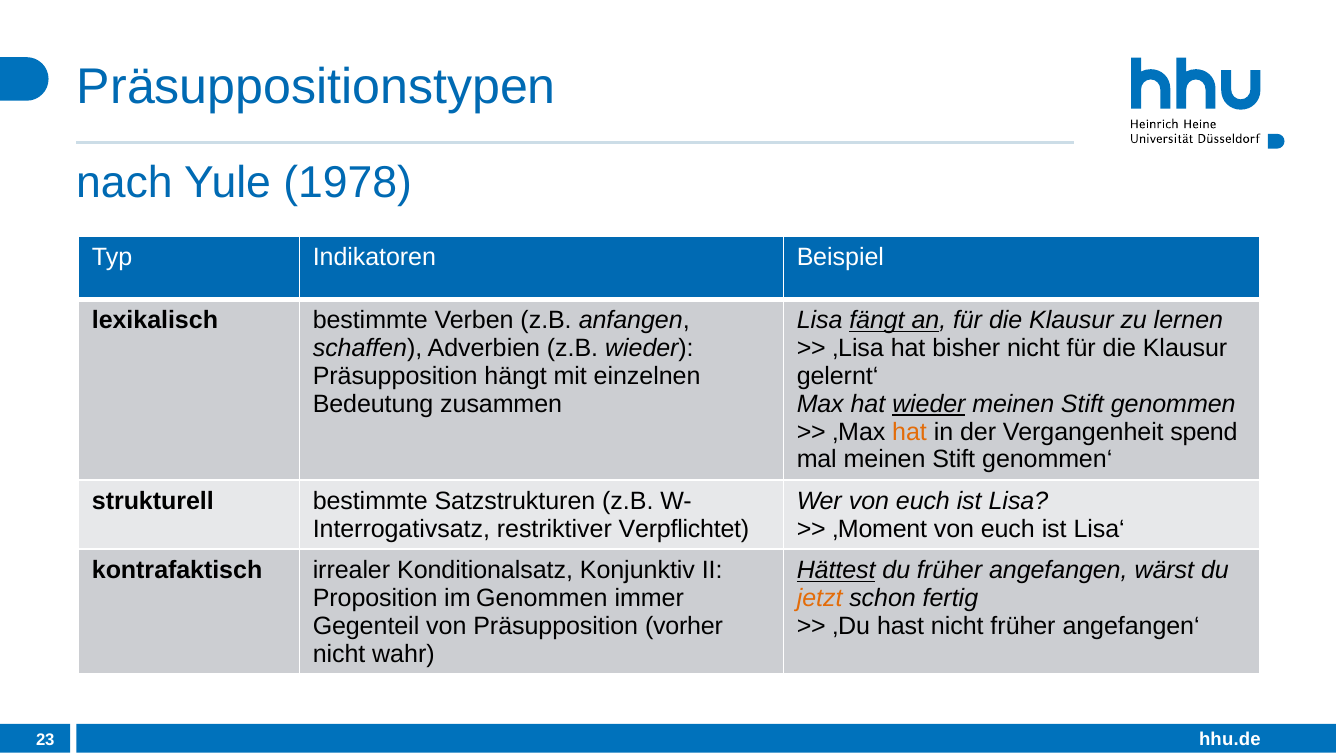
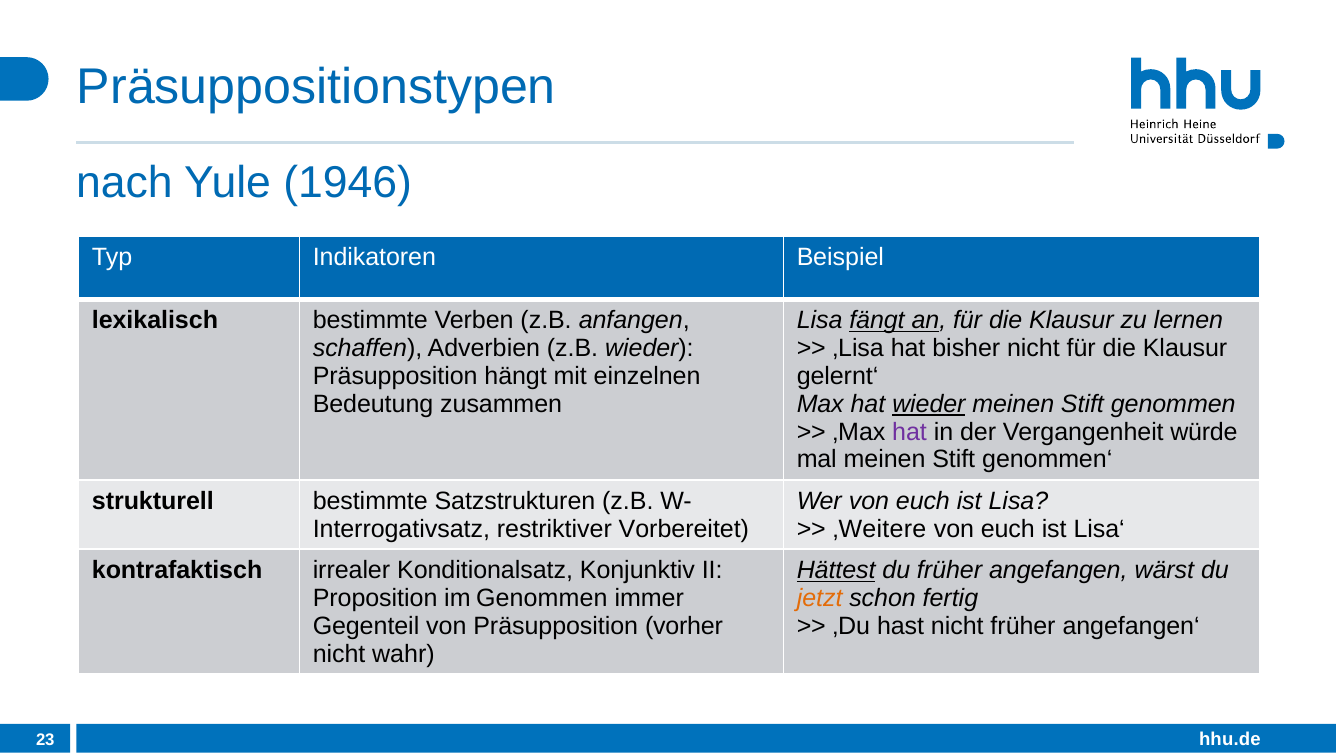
1978: 1978 -> 1946 (348, 182)
hat colour: orange -> purple (910, 431)
spend: spend -> würde (1204, 431)
Verpflichtet: Verpflichtet -> Vorbereitet (684, 528)
‚Moment: ‚Moment -> ‚Weitere (880, 528)
